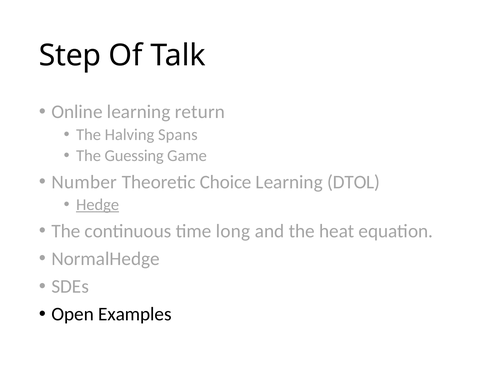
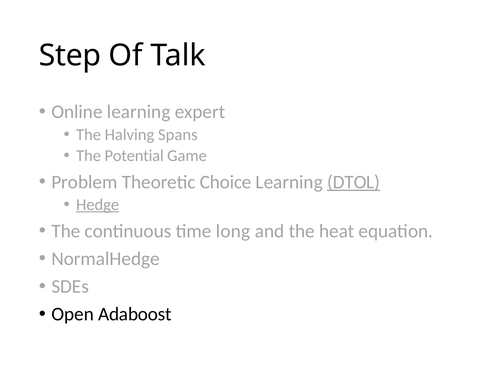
return: return -> expert (200, 112)
Guessing: Guessing -> Potential (134, 156)
Number: Number -> Problem (84, 182)
DTOL underline: none -> present (354, 182)
Examples: Examples -> Adaboost (135, 313)
